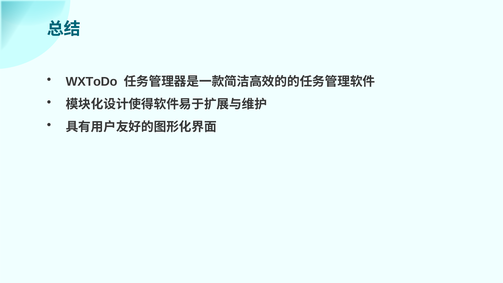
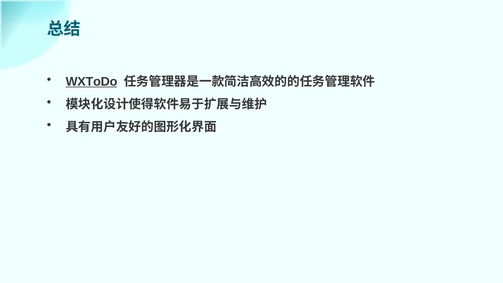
WXToDo underline: none -> present (92, 82)
